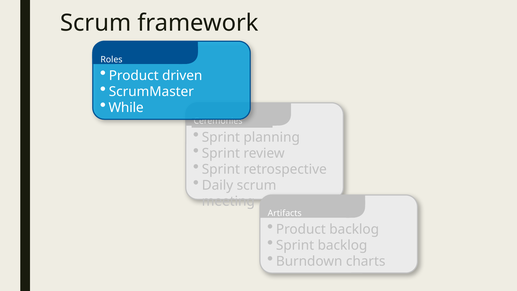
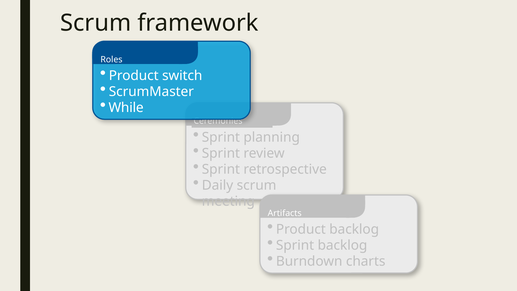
driven: driven -> switch (182, 76)
